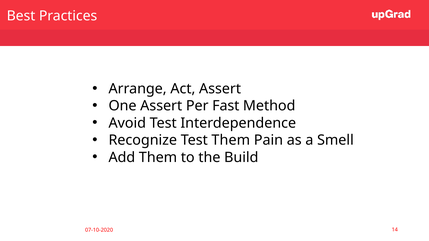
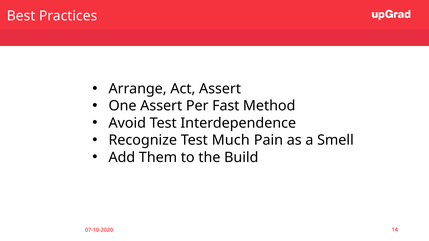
Test Them: Them -> Much (231, 140)
